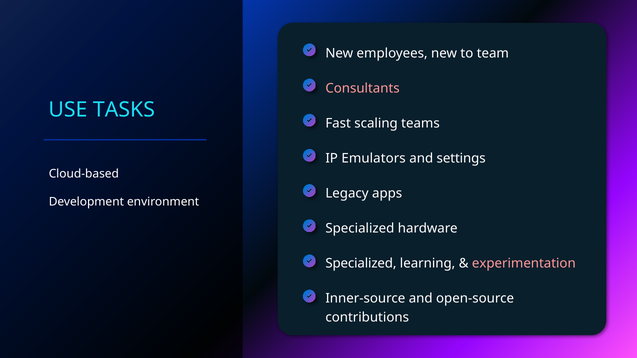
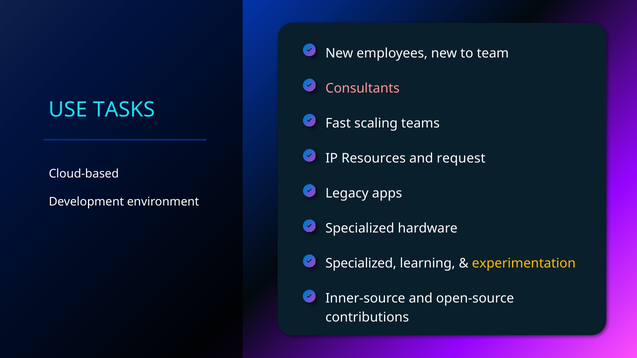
Emulators: Emulators -> Resources (374, 158)
settings: settings -> request (461, 158)
experimentation colour: pink -> yellow (524, 263)
